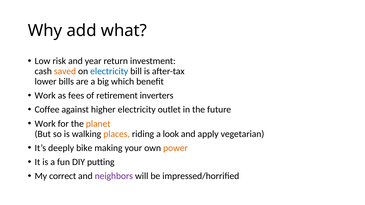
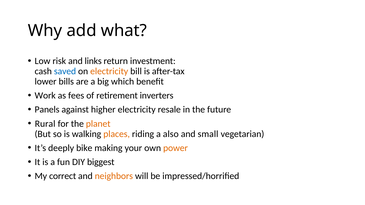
year: year -> links (93, 61)
saved colour: orange -> blue (65, 71)
electricity colour: blue -> orange (109, 71)
Coffee: Coffee -> Panels (47, 110)
outlet: outlet -> resale (169, 110)
Work: Work -> Rural (45, 124)
look: look -> also (171, 134)
apply: apply -> small (208, 134)
putting: putting -> biggest (101, 162)
neighbors colour: purple -> orange (114, 176)
